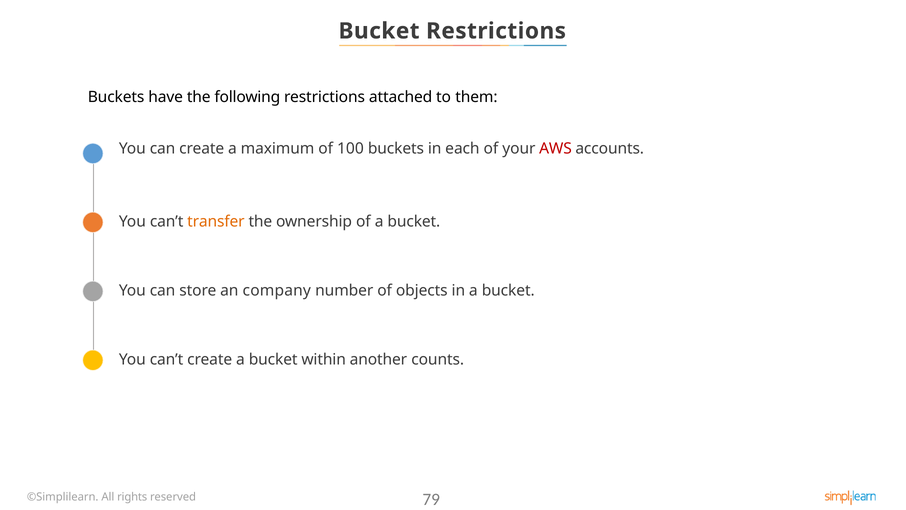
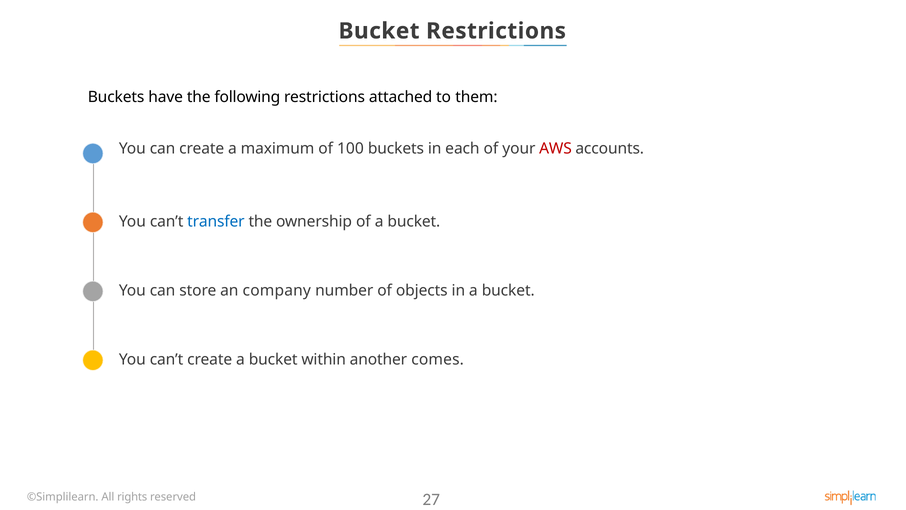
transfer colour: orange -> blue (216, 221)
counts: counts -> comes (438, 359)
79: 79 -> 27 (431, 499)
